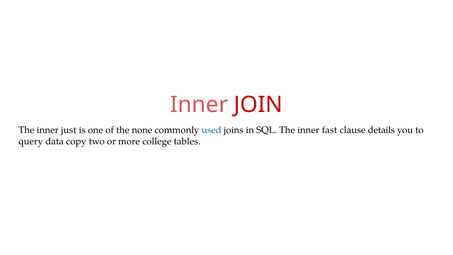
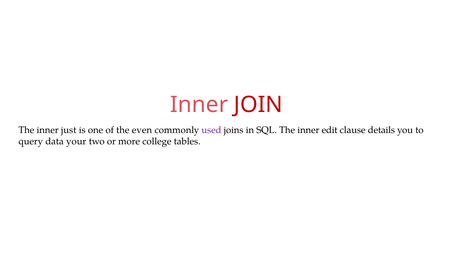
none: none -> even (142, 130)
used colour: blue -> purple (211, 130)
fast: fast -> edit (330, 130)
copy: copy -> your (76, 141)
